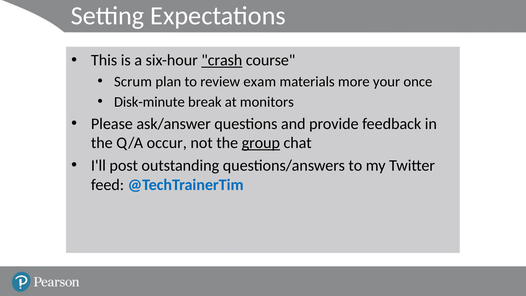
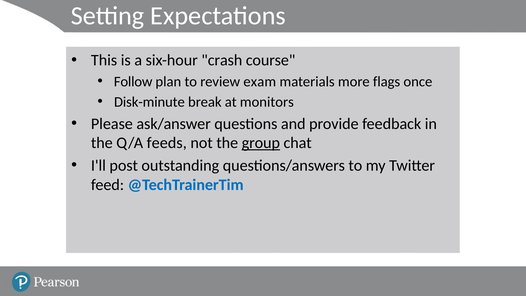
crash underline: present -> none (222, 60)
Scrum: Scrum -> Follow (133, 81)
your: your -> flags (387, 81)
occur: occur -> feeds (167, 143)
